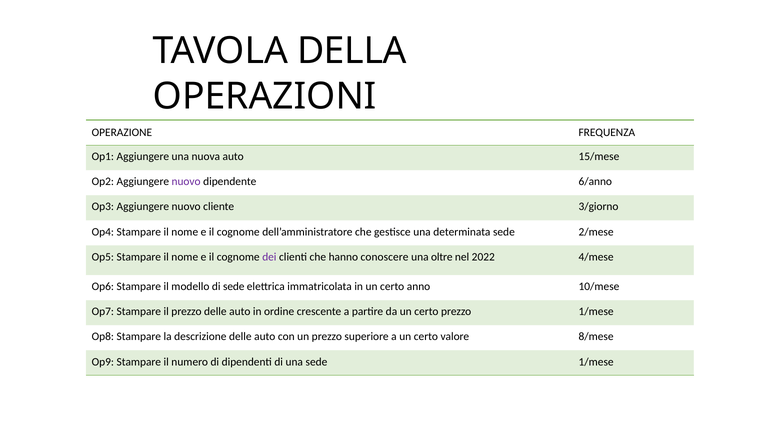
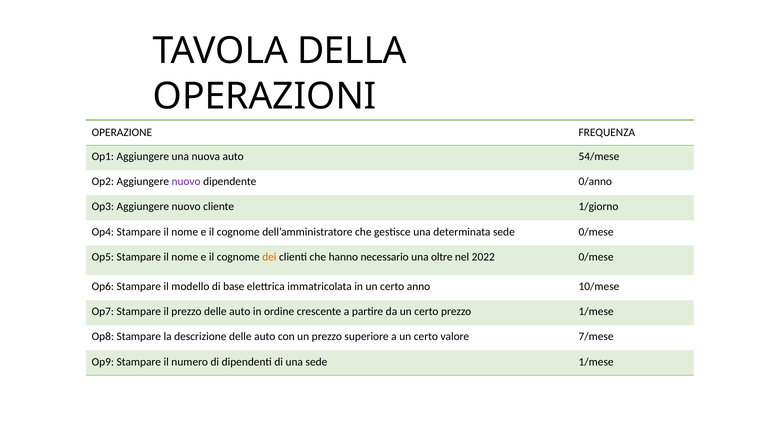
15/mese: 15/mese -> 54/mese (599, 157)
6/anno: 6/anno -> 0/anno (595, 182)
3/giorno: 3/giorno -> 1/giorno (598, 207)
sede 2/mese: 2/mese -> 0/mese (596, 232)
dei colour: purple -> orange (269, 257)
conoscere: conoscere -> necessario (385, 257)
2022 4/mese: 4/mese -> 0/mese (596, 257)
di sede: sede -> base (234, 286)
8/mese: 8/mese -> 7/mese (596, 337)
